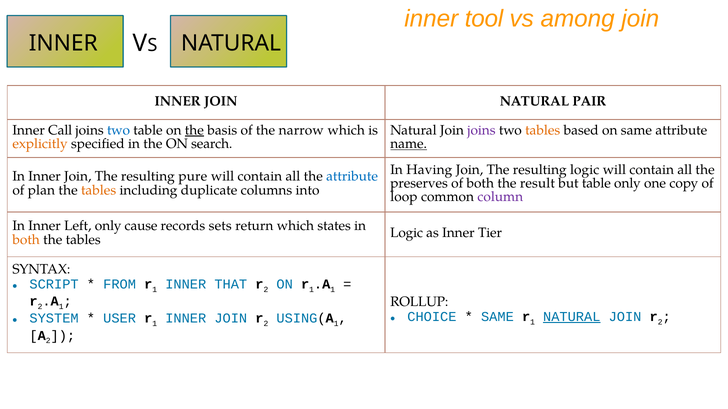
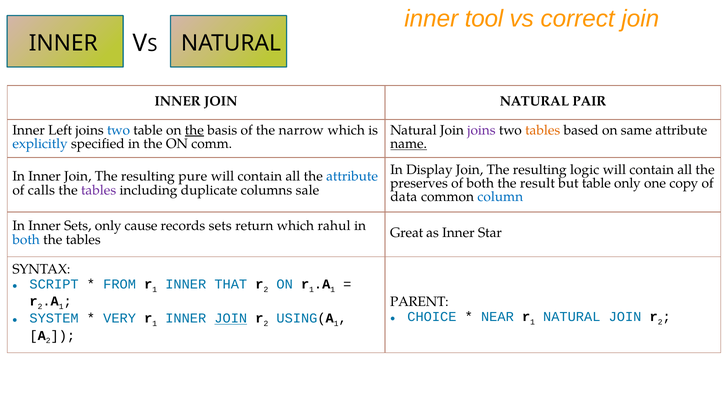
among: among -> correct (578, 19)
Call: Call -> Left (60, 130)
explicitly colour: orange -> blue (40, 144)
search: search -> comm (212, 144)
Having: Having -> Display (429, 170)
plan: plan -> calls (41, 190)
tables colour: orange -> purple (99, 190)
into: into -> sale (308, 190)
loop: loop -> data (404, 197)
column colour: purple -> blue (500, 197)
Inner Left: Left -> Sets (78, 226)
states: states -> rahul (334, 226)
Logic: Logic -> Great (407, 233)
Tier: Tier -> Star (490, 233)
both colour: orange -> blue (26, 240)
ROLLUP: ROLLUP -> PARENT (419, 302)
SAME: SAME -> NEAR (497, 317)
NATURAL underline: present -> none (572, 317)
USER: USER -> VERY (120, 319)
JOIN underline: none -> present (231, 319)
